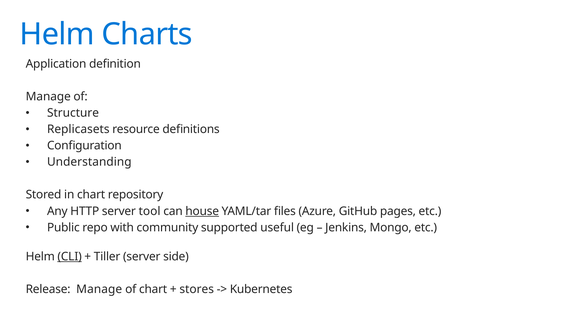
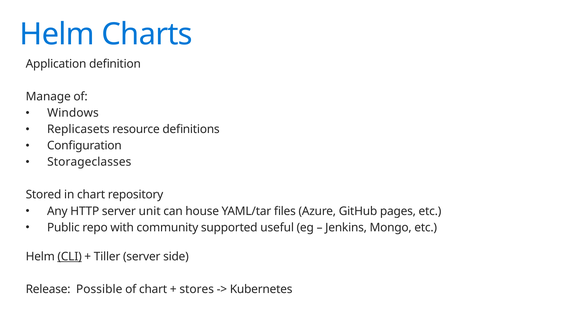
Structure: Structure -> Windows (73, 113)
Understanding: Understanding -> Storageclasses (89, 162)
tool: tool -> unit (150, 211)
house underline: present -> none (202, 211)
Release Manage: Manage -> Possible (99, 289)
